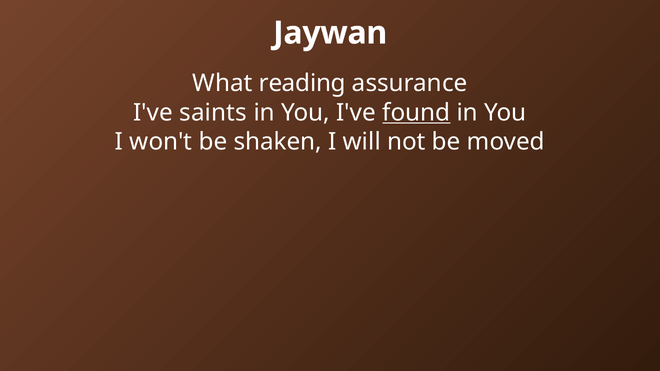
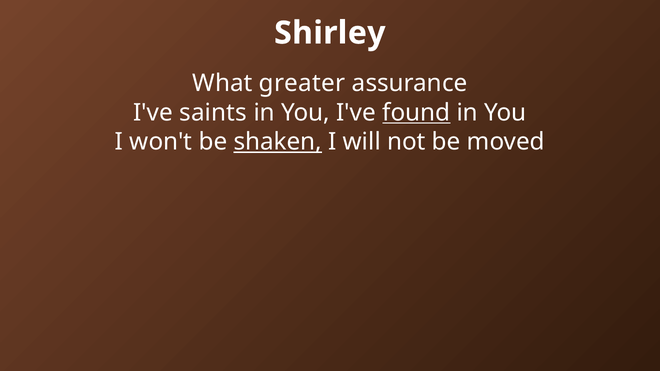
Jaywan: Jaywan -> Shirley (330, 33)
reading: reading -> greater (302, 83)
shaken underline: none -> present (278, 142)
